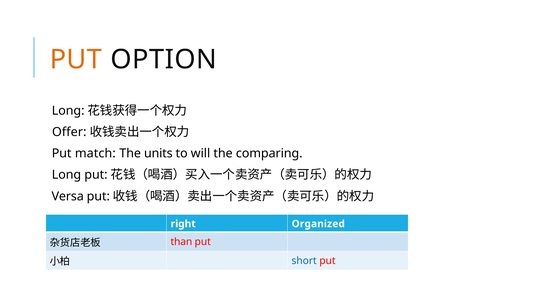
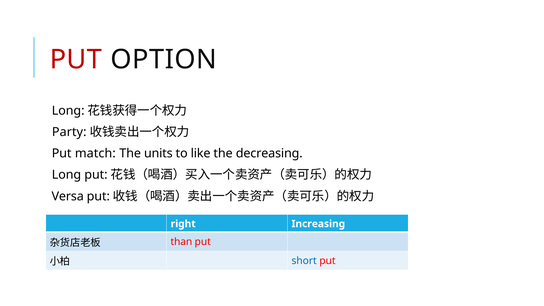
PUT colour: orange -> red (76, 59)
Offer: Offer -> Party (69, 132)
will: will -> like (201, 153)
comparing: comparing -> decreasing (269, 153)
Organized: Organized -> Increasing (318, 224)
